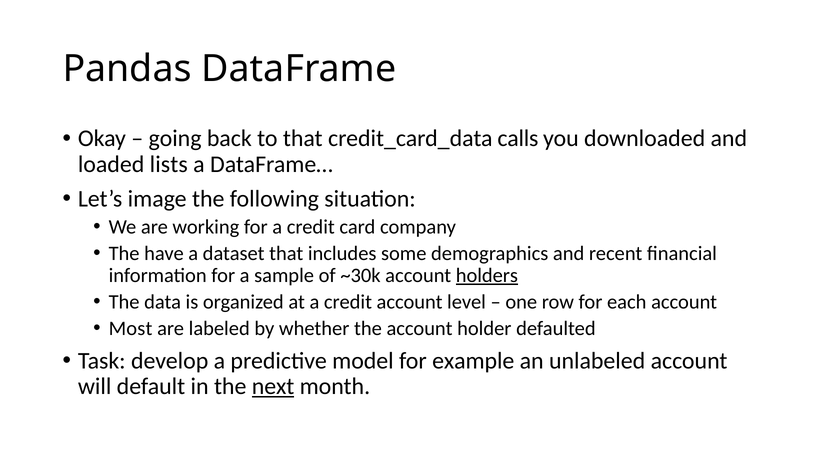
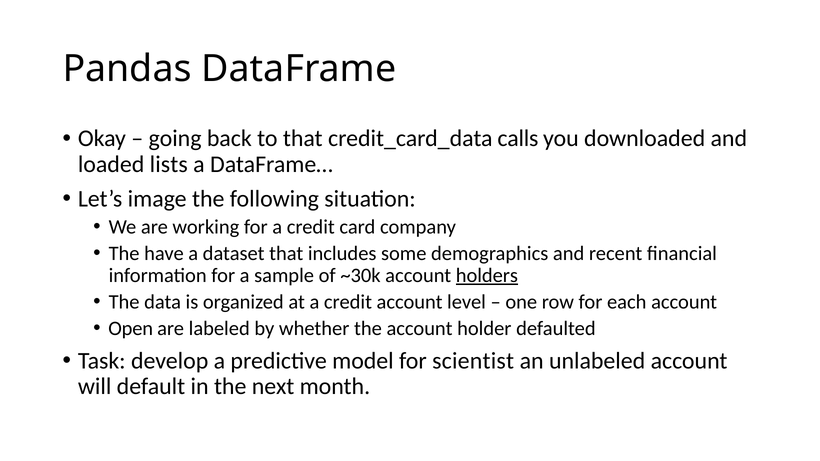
Most: Most -> Open (131, 328)
example: example -> scientist (473, 361)
next underline: present -> none (273, 387)
